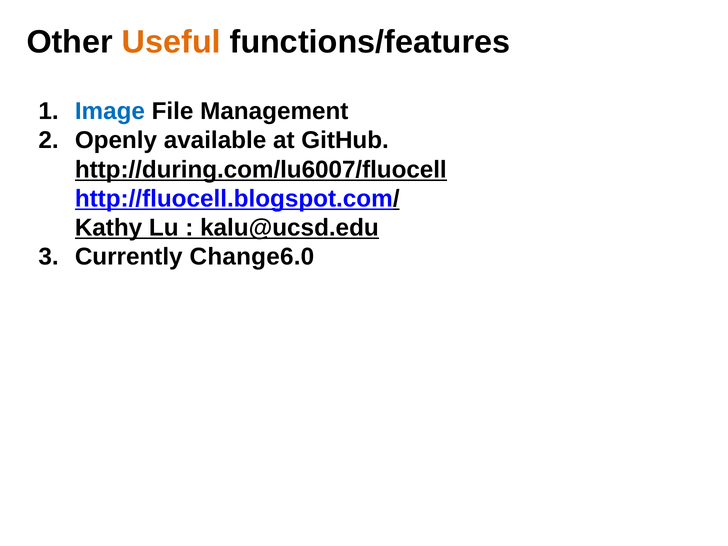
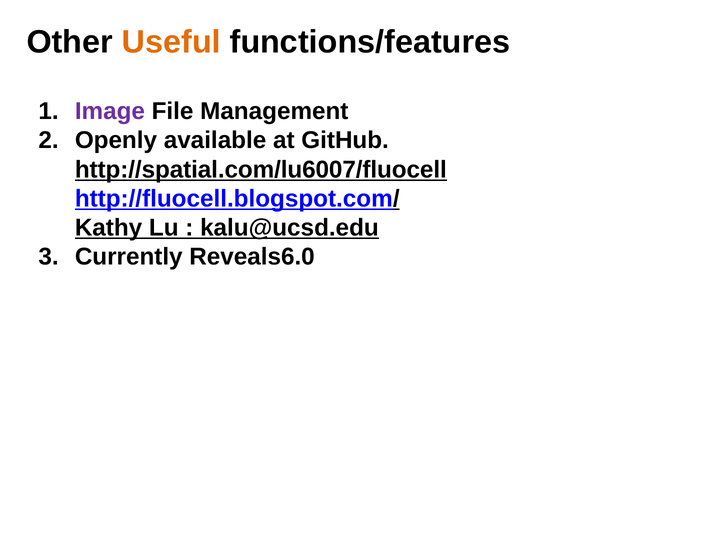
Image colour: blue -> purple (110, 111)
http://during.com/lu6007/fluocell: http://during.com/lu6007/fluocell -> http://spatial.com/lu6007/fluocell (261, 169)
Change6.0: Change6.0 -> Reveals6.0 (252, 257)
